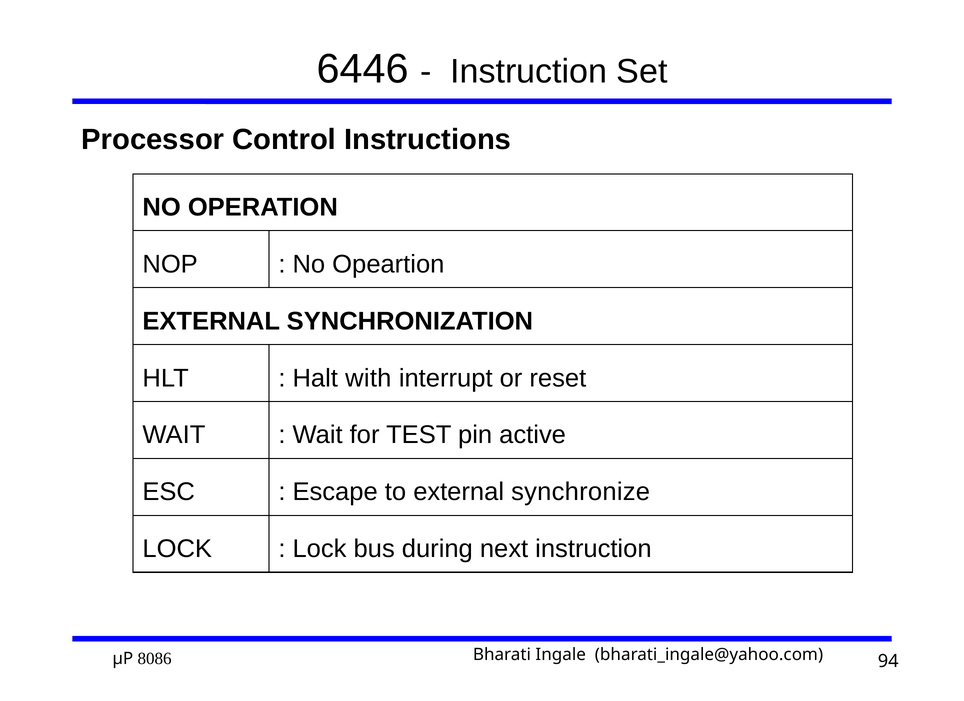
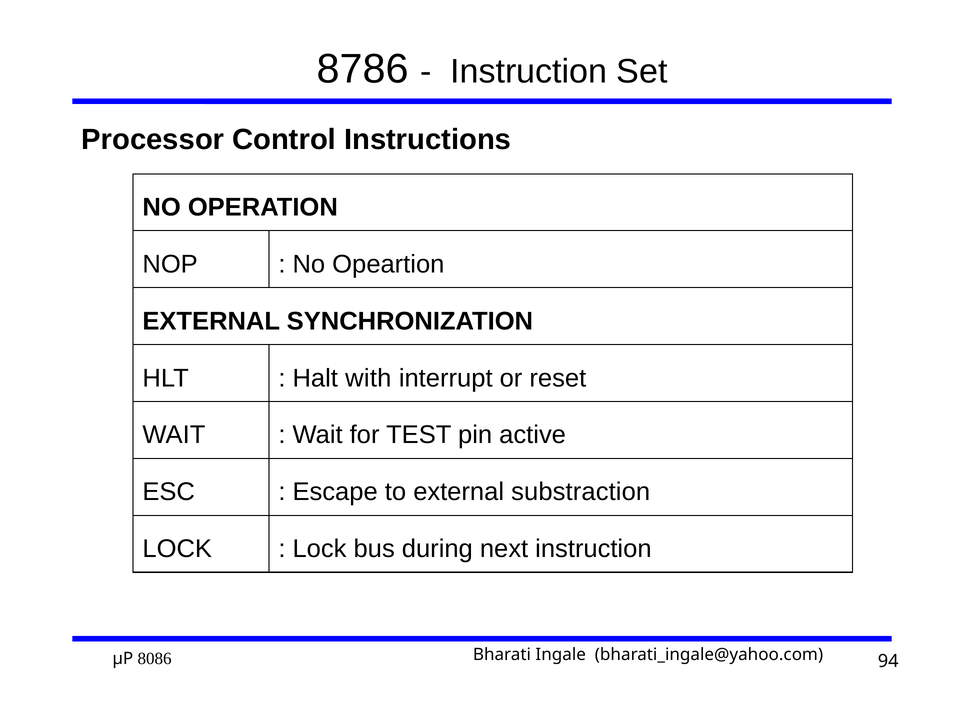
6446: 6446 -> 8786 (363, 69)
synchronize: synchronize -> substraction (581, 492)
